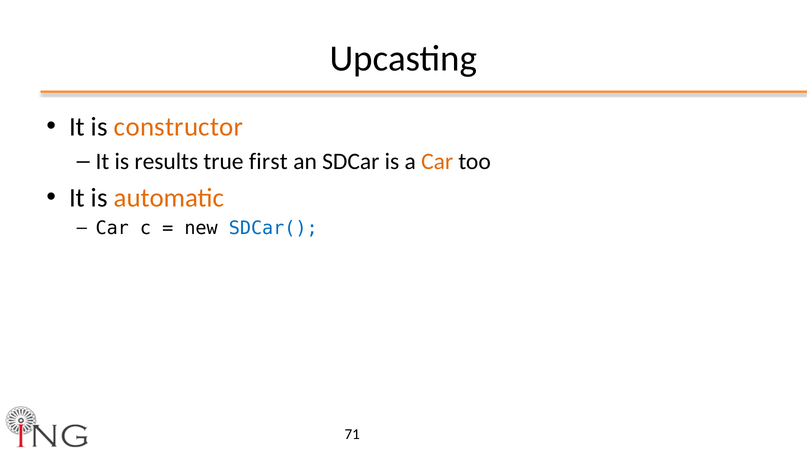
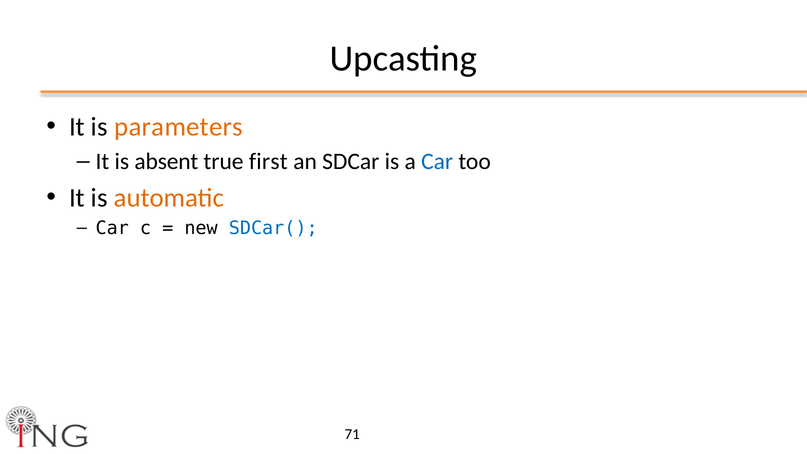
constructor: constructor -> parameters (179, 127)
results: results -> absent (166, 162)
Car colour: orange -> blue (437, 162)
